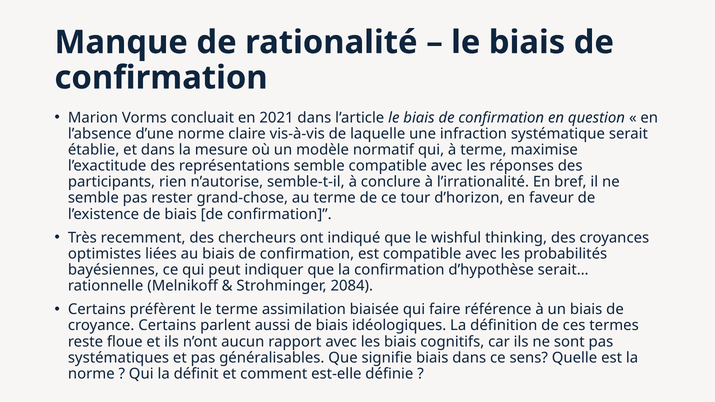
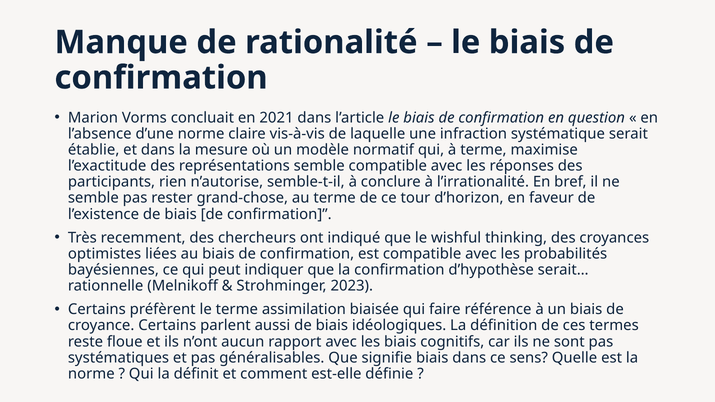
2084: 2084 -> 2023 (352, 286)
